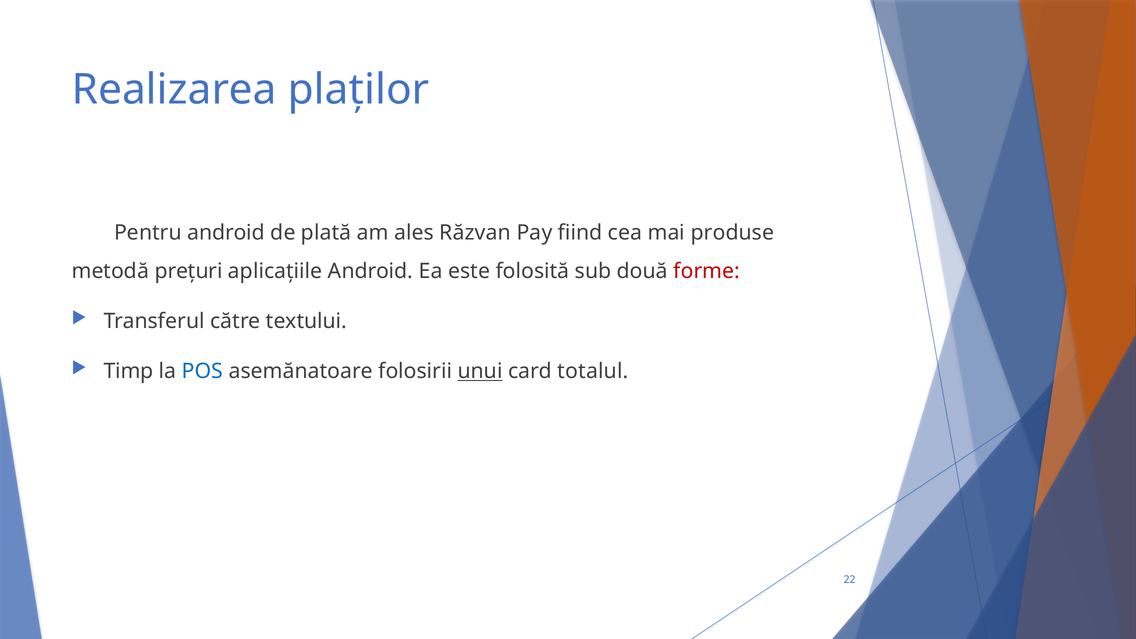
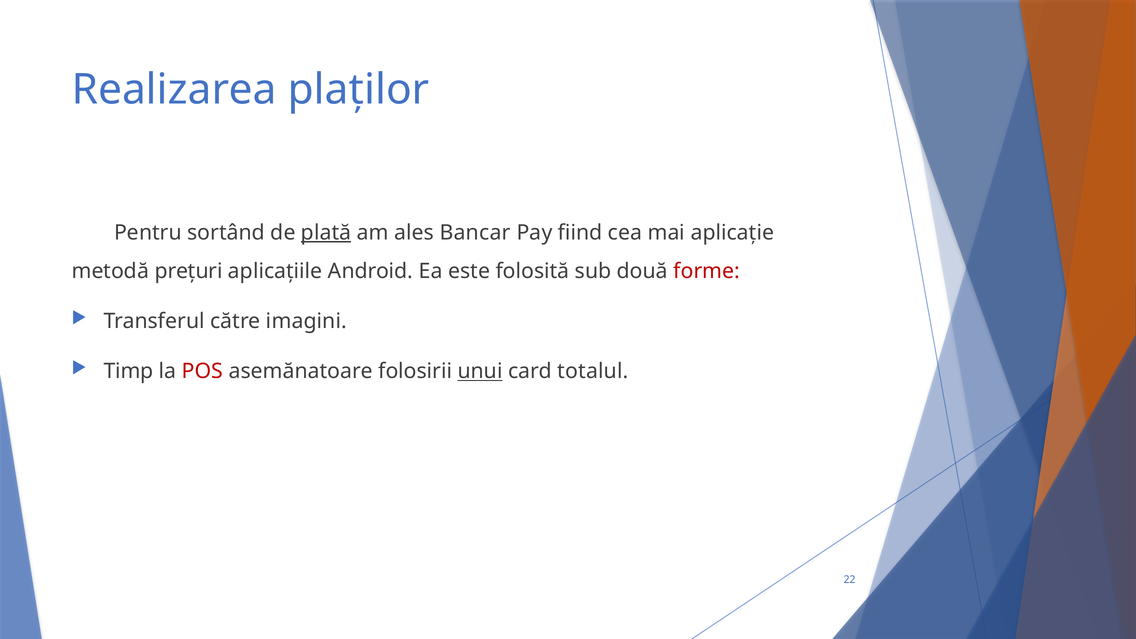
Pentru android: android -> sortând (226, 233)
plată underline: none -> present (326, 233)
Răzvan: Răzvan -> Bancar (475, 233)
produse: produse -> aplicație (732, 233)
textului: textului -> imagini (306, 321)
POS colour: blue -> red (203, 371)
